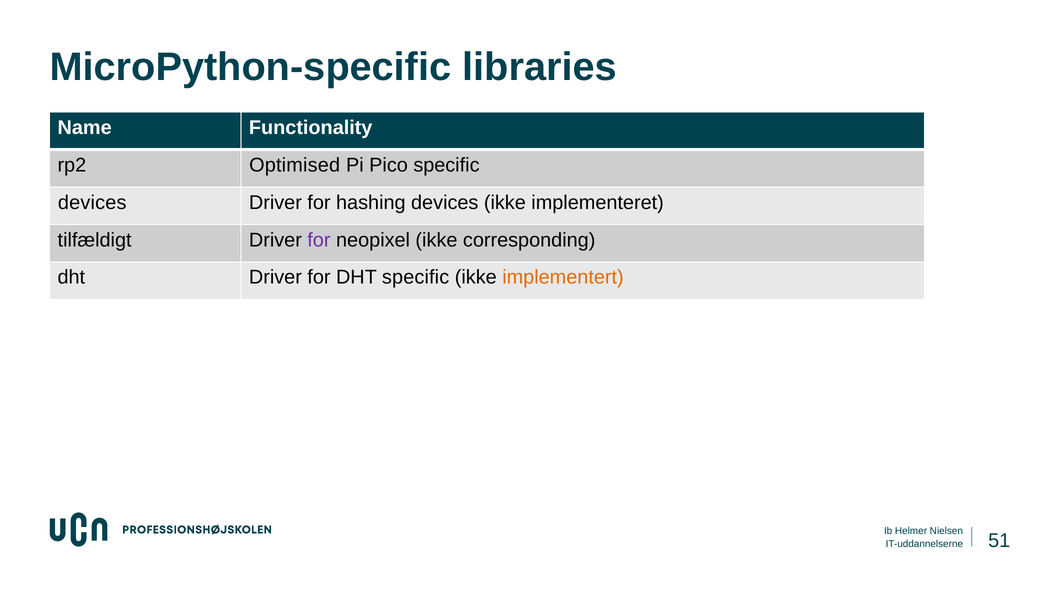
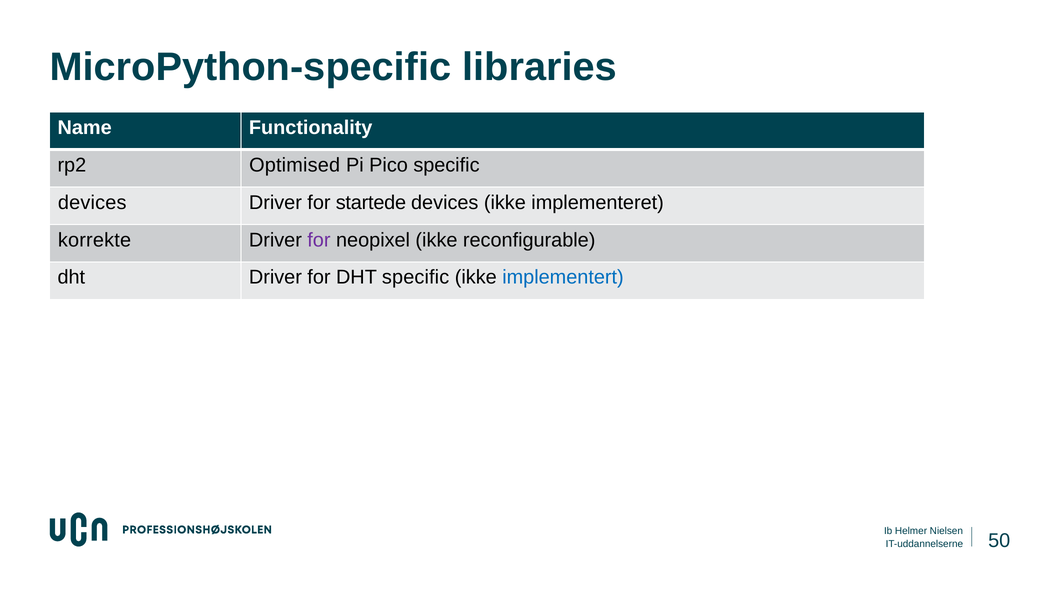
hashing: hashing -> startede (371, 203)
tilfældigt: tilfældigt -> korrekte (94, 240)
corresponding: corresponding -> reconfigurable (529, 240)
implementert colour: orange -> blue (563, 278)
51: 51 -> 50 (999, 541)
